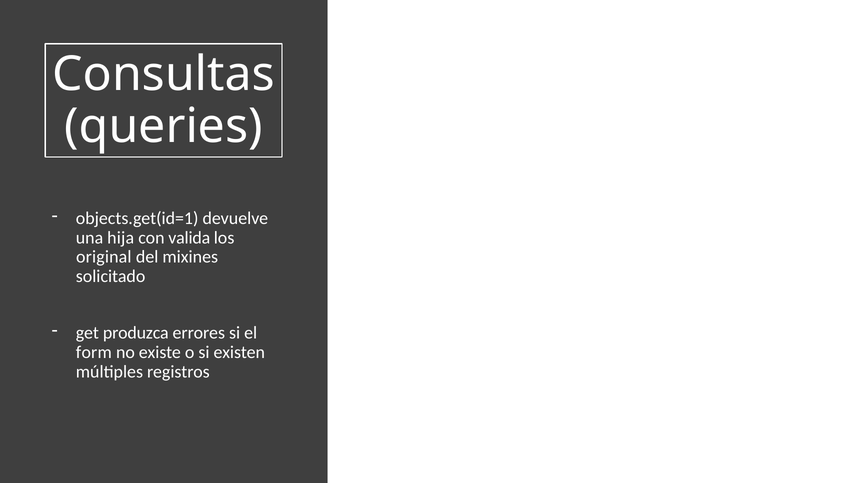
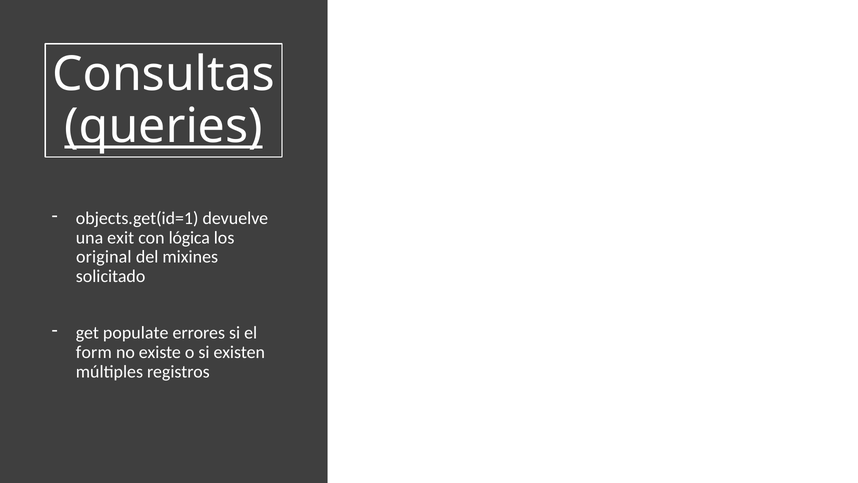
queries underline: none -> present (164, 126)
hija: hija -> exit (121, 238)
valida: valida -> lógica (189, 238)
produzca: produzca -> populate (136, 333)
